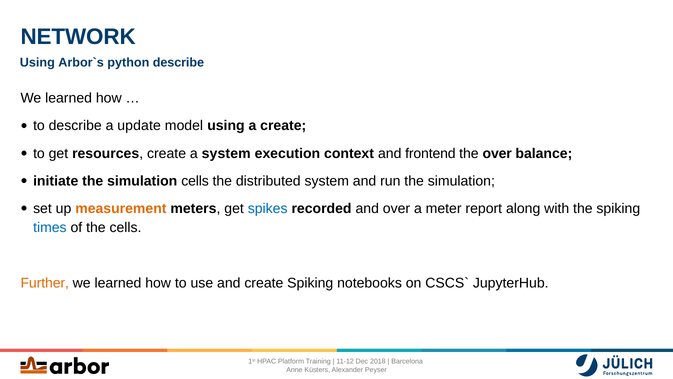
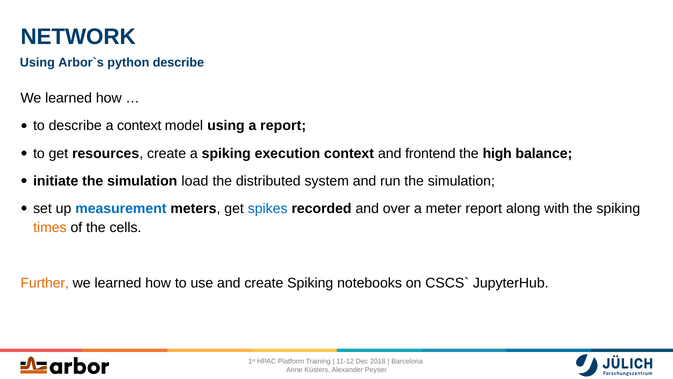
a update: update -> context (139, 126)
a create: create -> report (283, 126)
a system: system -> spiking (226, 153)
the over: over -> high (497, 153)
simulation cells: cells -> load (195, 181)
measurement colour: orange -> blue (121, 208)
times colour: blue -> orange (50, 228)
